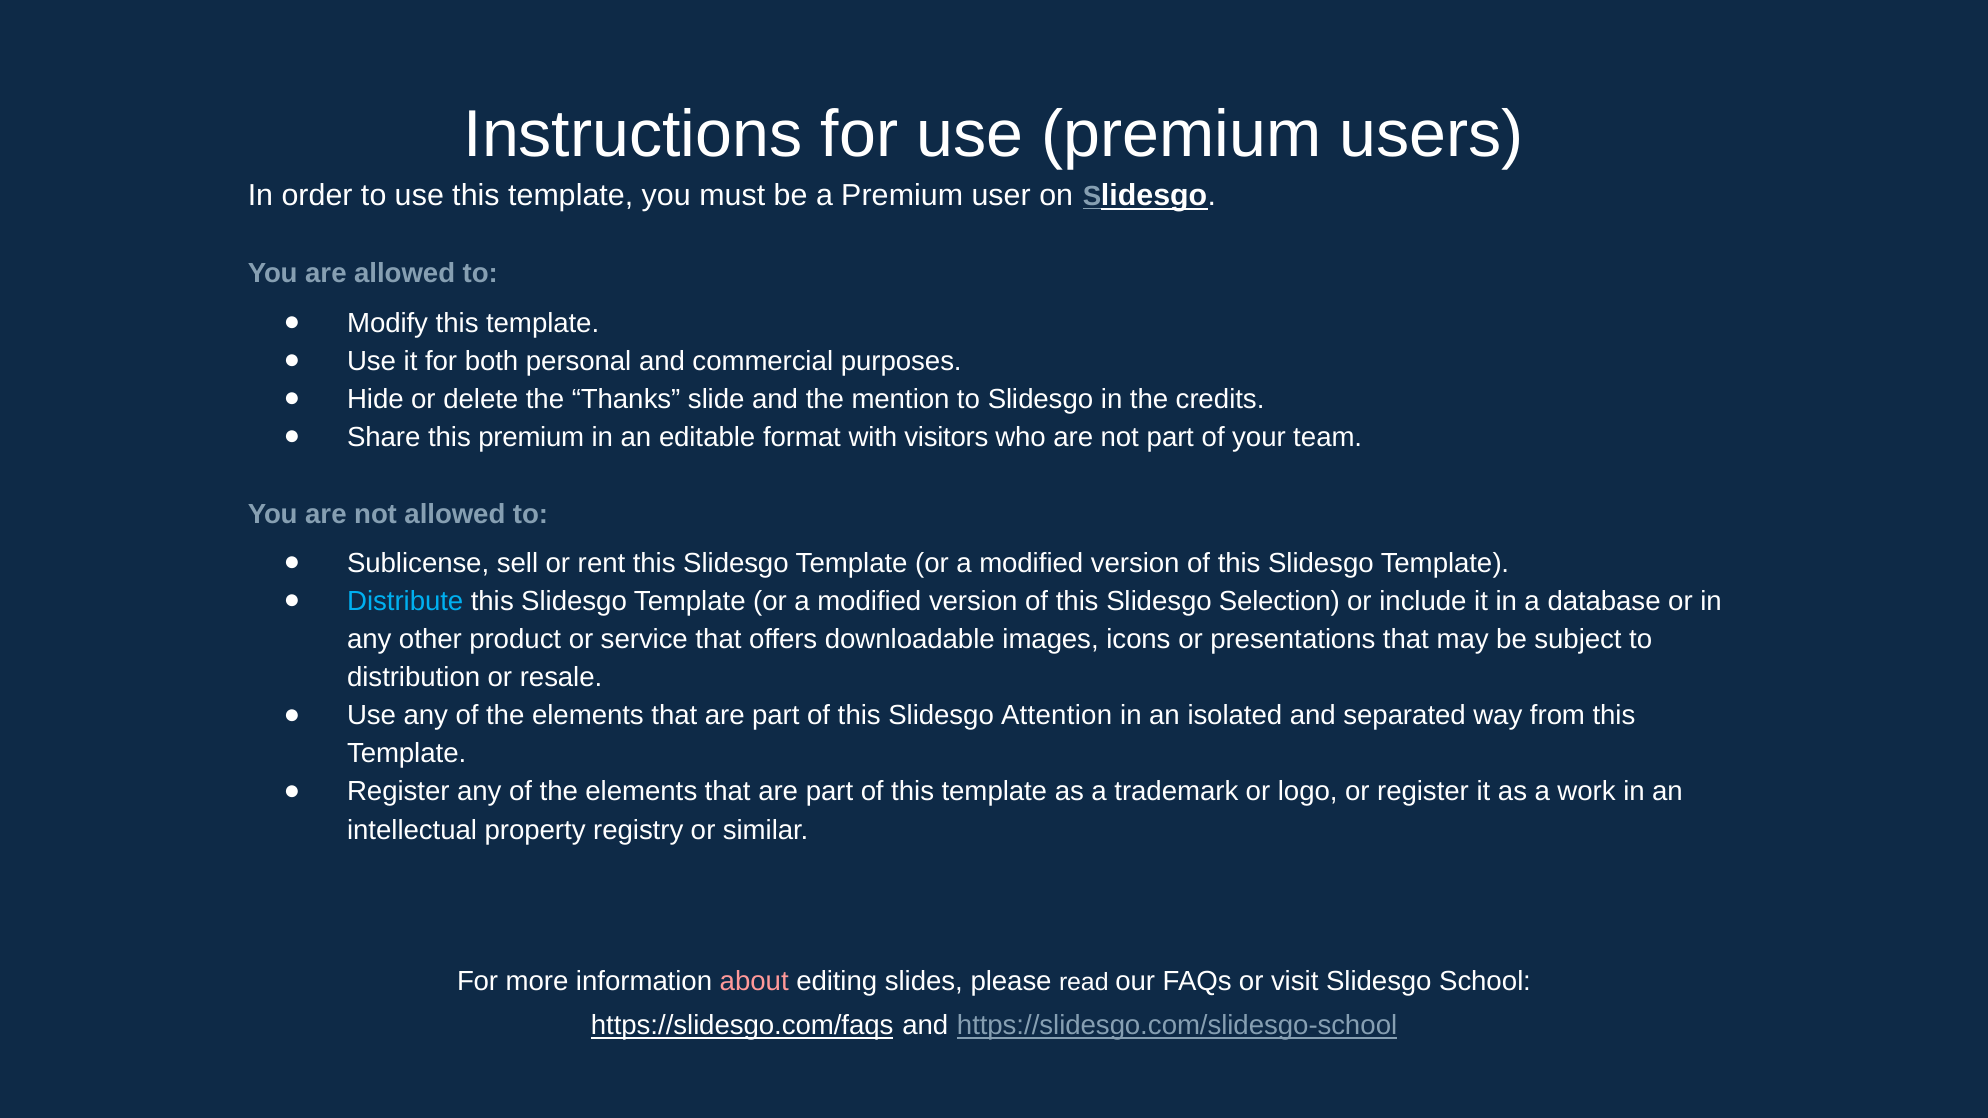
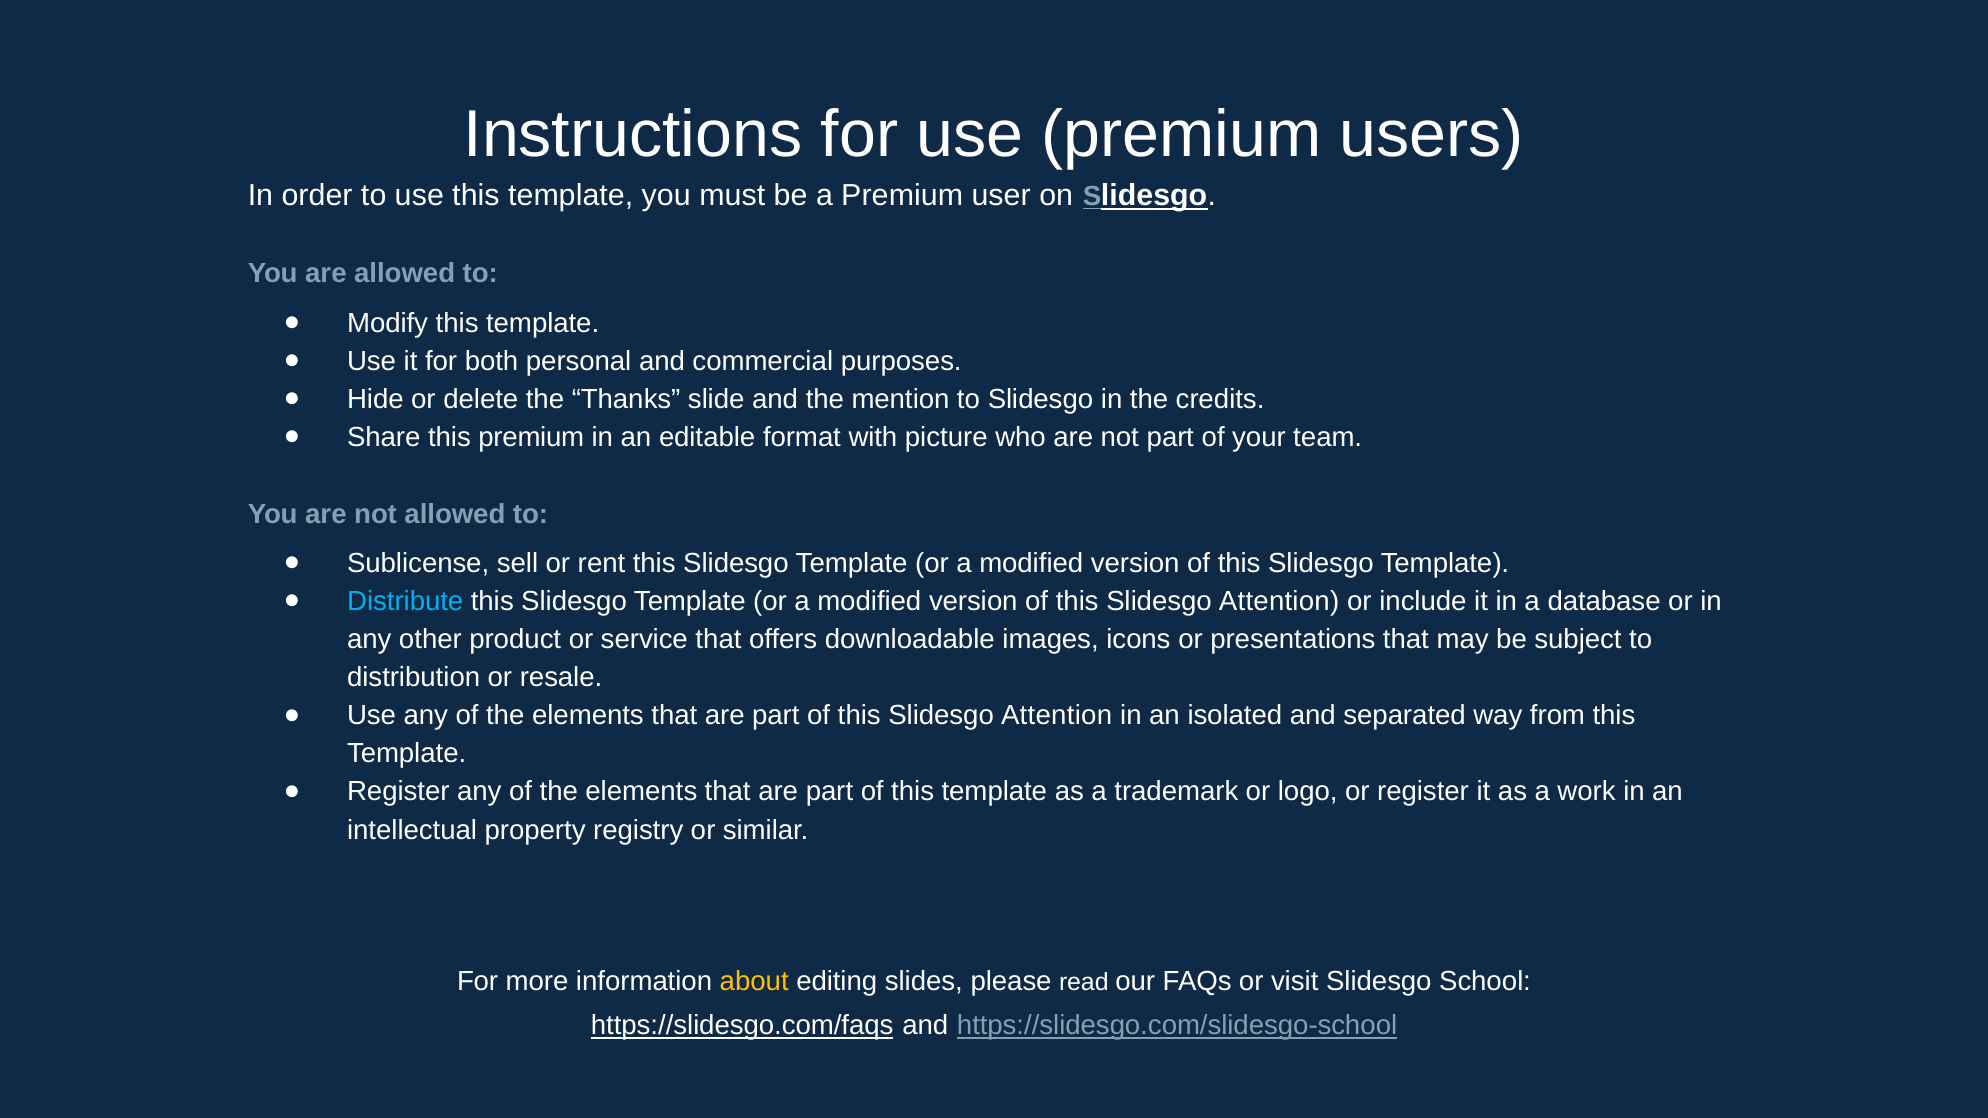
visitors: visitors -> picture (946, 437)
Selection: Selection -> Attention (1279, 601)
about colour: pink -> yellow (754, 981)
